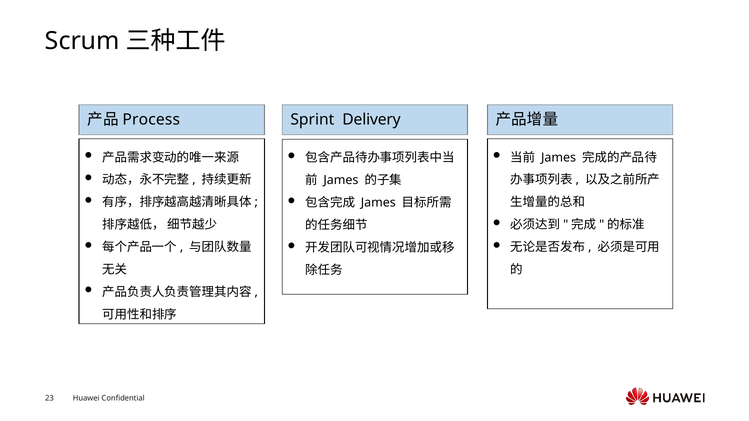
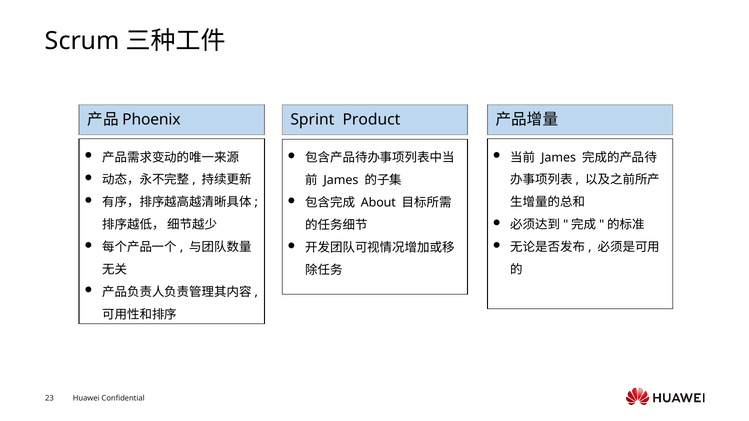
Process: Process -> Phoenix (151, 120)
Delivery: Delivery -> Product (371, 120)
James: James -> About (378, 203)
